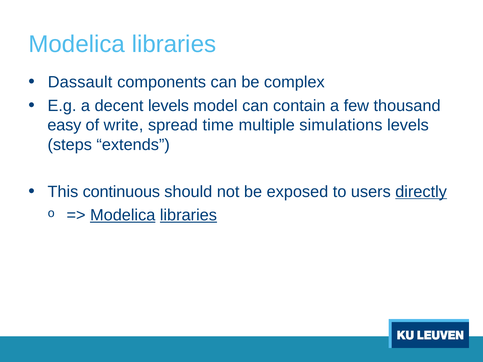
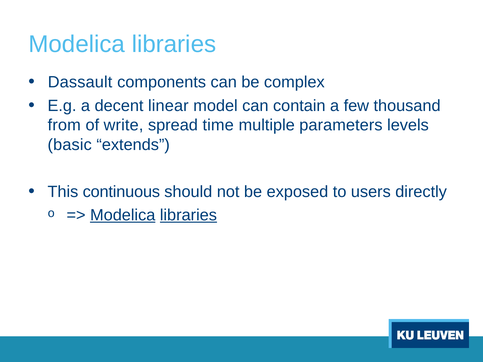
decent levels: levels -> linear (168, 106)
easy: easy -> from (64, 125)
simulations: simulations -> parameters (341, 125)
steps: steps -> basic (70, 145)
directly underline: present -> none (421, 192)
